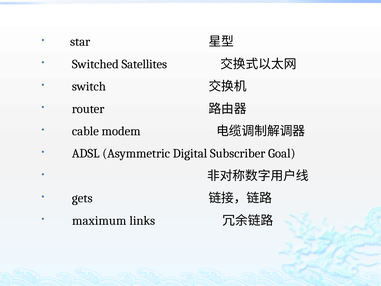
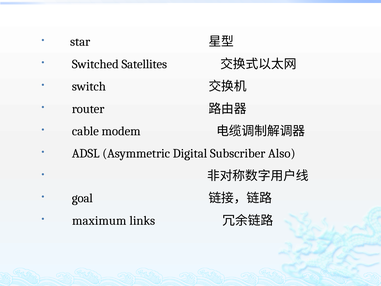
Goal: Goal -> Also (282, 153)
gets: gets -> goal (82, 198)
